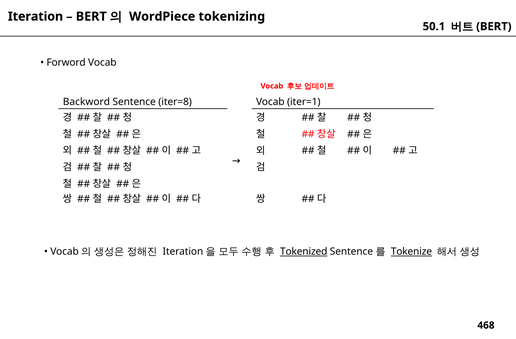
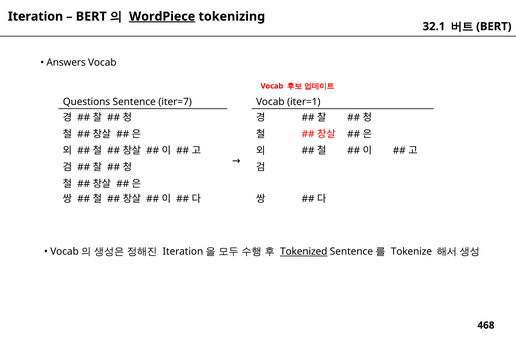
WordPiece underline: none -> present (162, 16)
50.1: 50.1 -> 32.1 (434, 26)
Forword: Forword -> Answers (66, 63)
Backword: Backword -> Questions (86, 102)
iter=8: iter=8 -> iter=7 (175, 102)
Tokenize underline: present -> none (411, 252)
